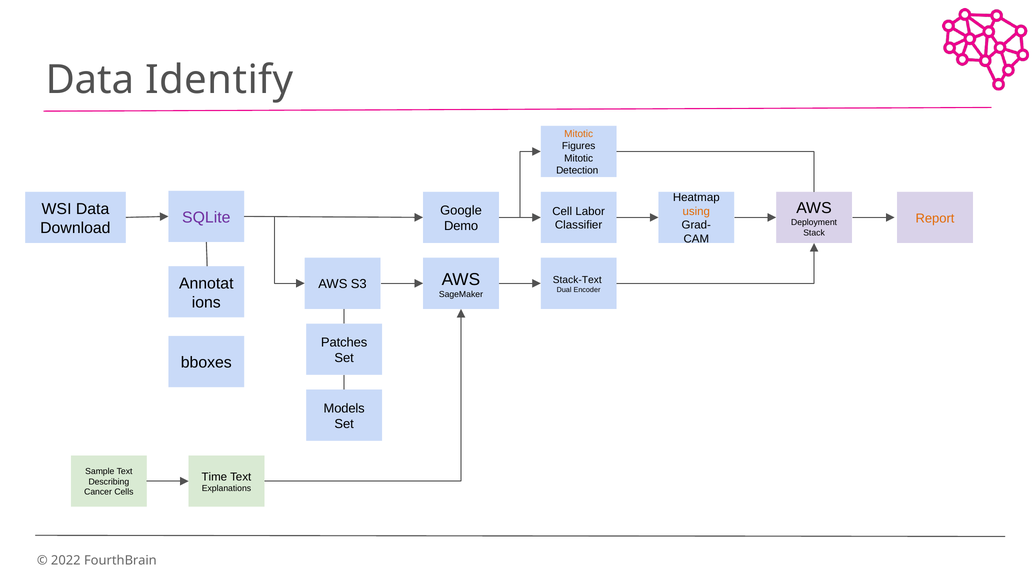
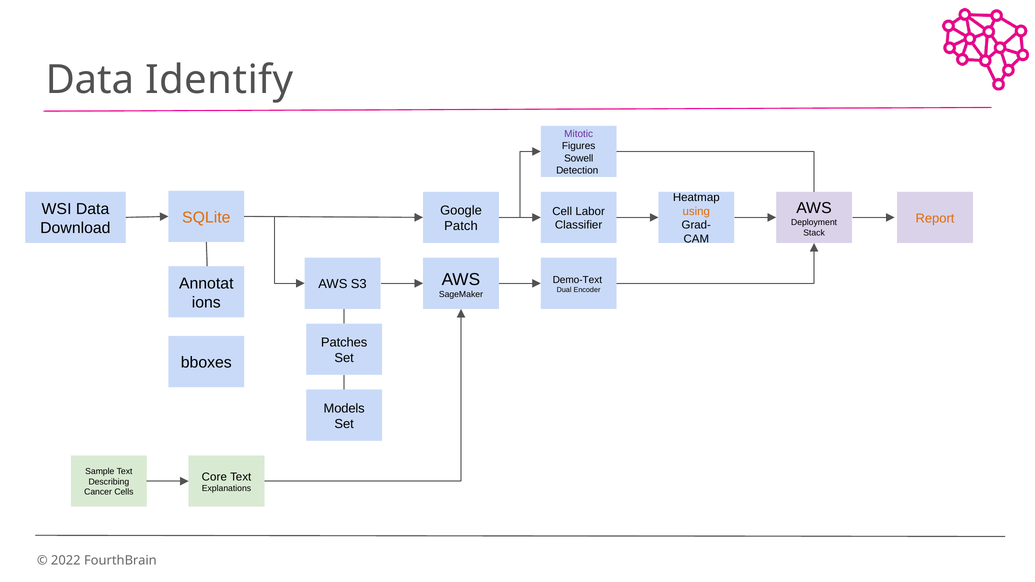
Mitotic colour: orange -> purple (579, 134)
Mitotic: Mitotic -> Sowell (579, 158)
SQLite colour: purple -> orange (206, 218)
Demo: Demo -> Patch (461, 226)
Stack-Text: Stack-Text -> Demo-Text (577, 280)
Time: Time -> Core (214, 477)
